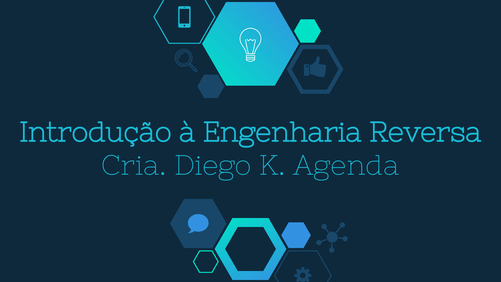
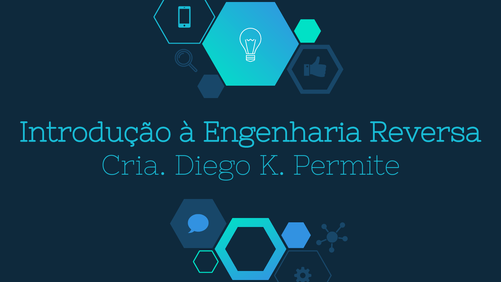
Agenda: Agenda -> Permite (346, 165)
